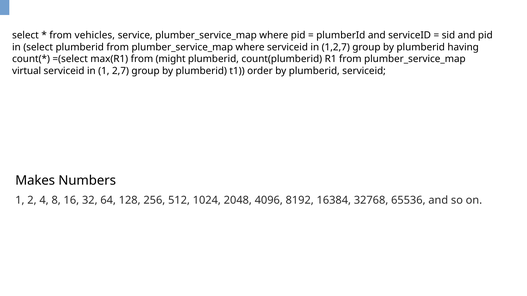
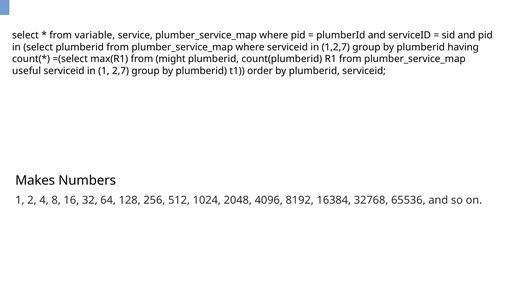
vehicles: vehicles -> variable (95, 35)
virtual: virtual -> useful (27, 71)
